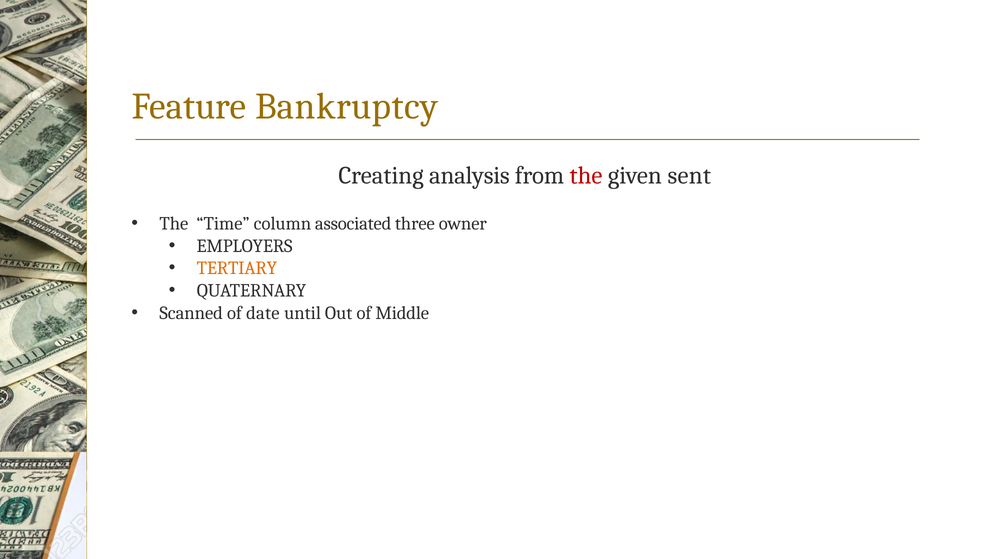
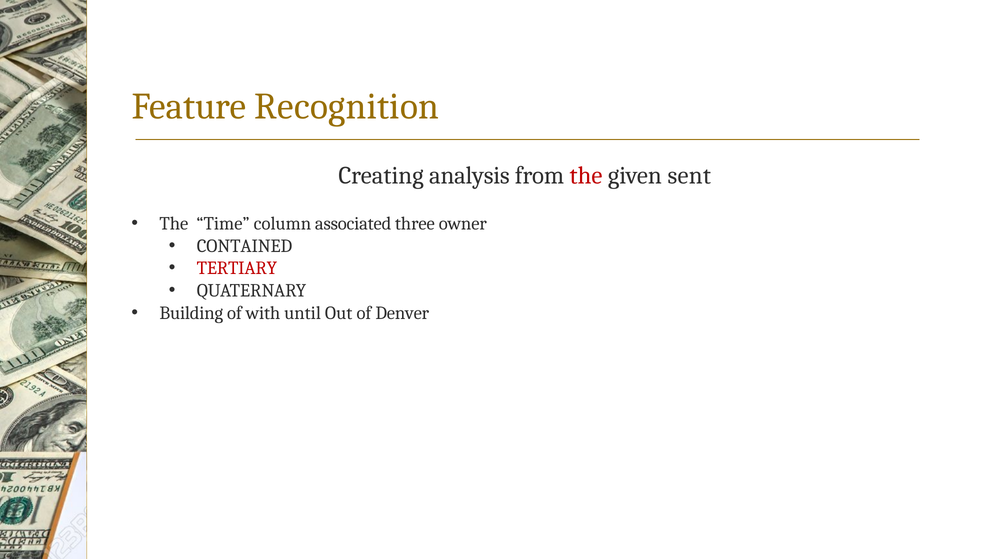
Bankruptcy: Bankruptcy -> Recognition (347, 106)
EMPLOYERS: EMPLOYERS -> CONTAINED (244, 246)
TERTIARY colour: orange -> red (237, 268)
Scanned: Scanned -> Building (191, 313)
date: date -> with (263, 313)
Middle: Middle -> Denver (402, 313)
